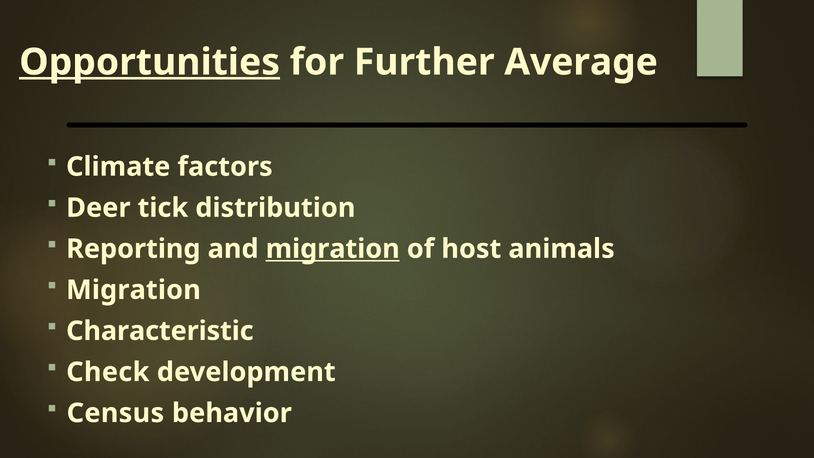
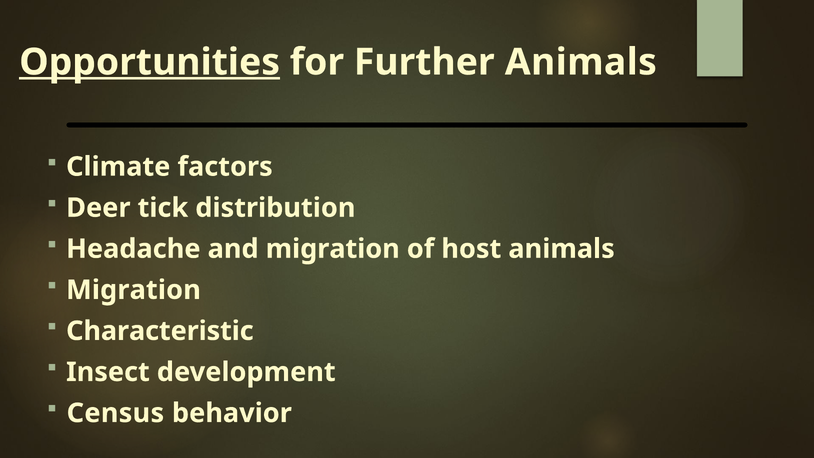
Further Average: Average -> Animals (581, 62)
Reporting: Reporting -> Headache (133, 249)
migration underline: present -> none (333, 249)
Check: Check -> Insect (108, 372)
